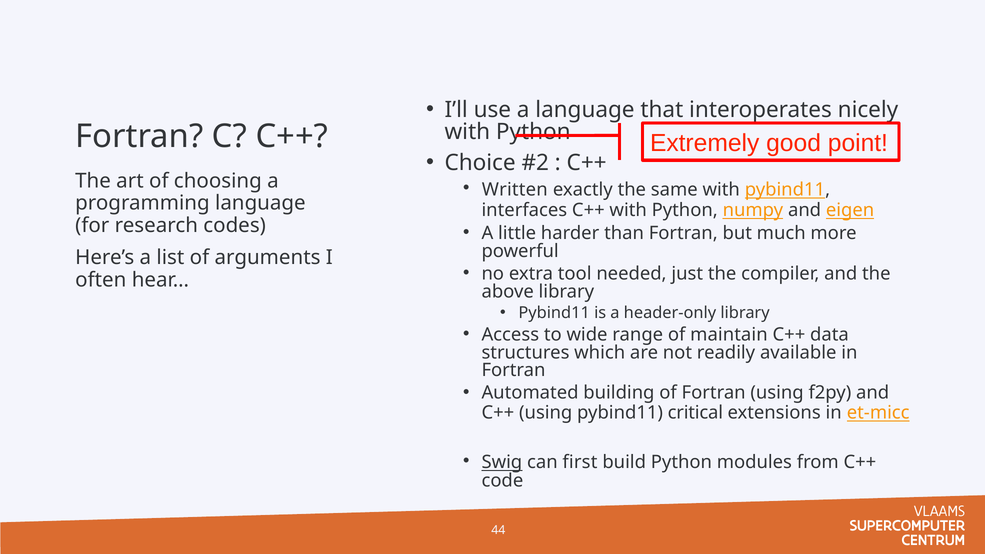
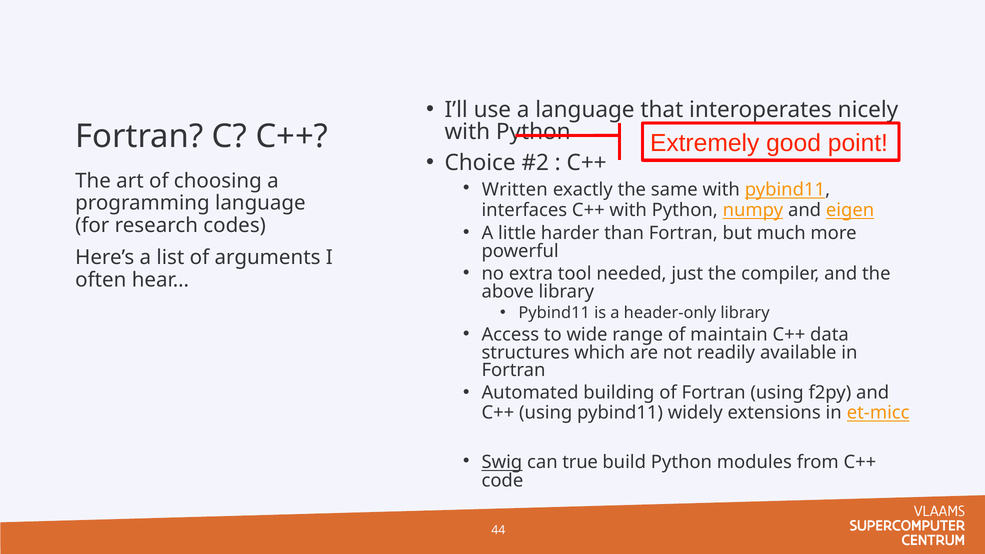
critical: critical -> widely (695, 413)
first: first -> true (580, 462)
